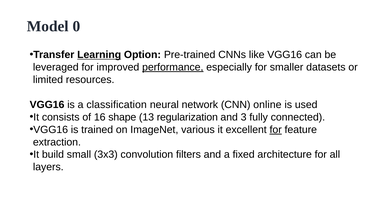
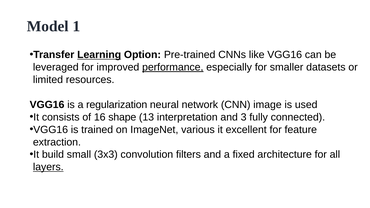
0: 0 -> 1 (76, 26)
classification: classification -> regularization (117, 105)
online: online -> image (267, 105)
regularization: regularization -> interpretation (187, 117)
for underline: present -> none (276, 130)
layers underline: none -> present (48, 167)
